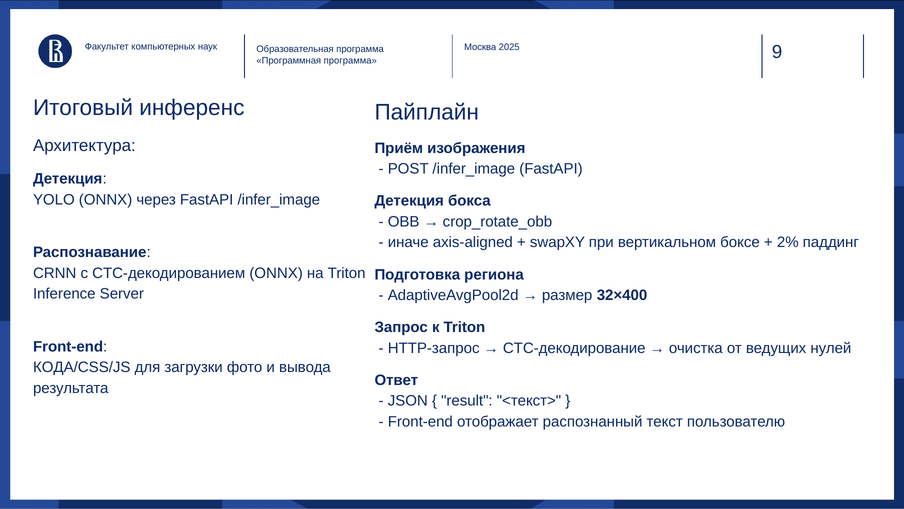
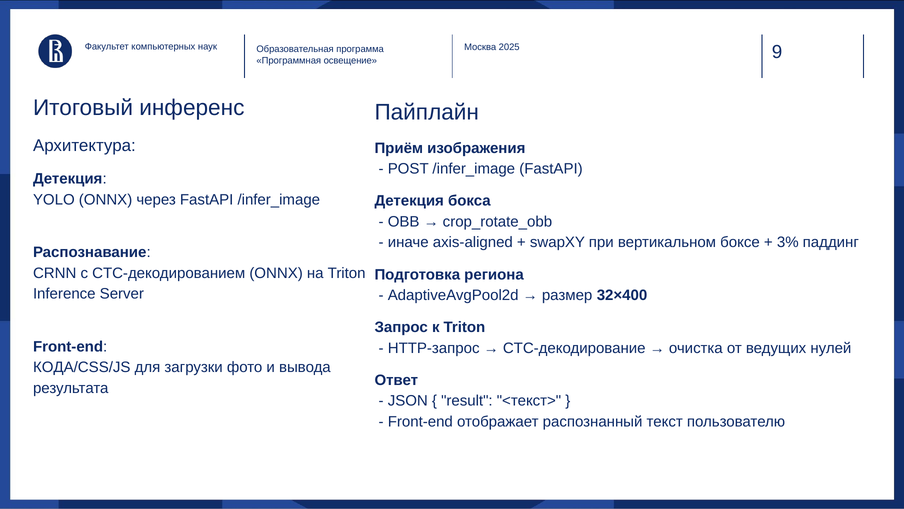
Программная программа: программа -> освещение (350, 61)
2%: 2% -> 3% (788, 242)
